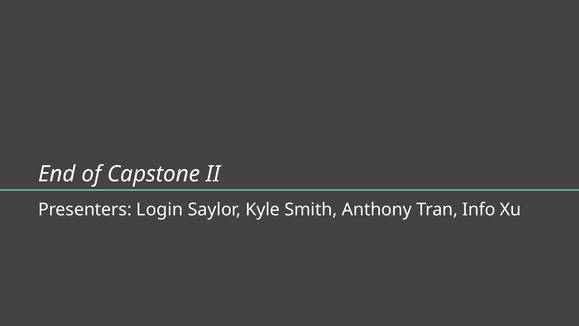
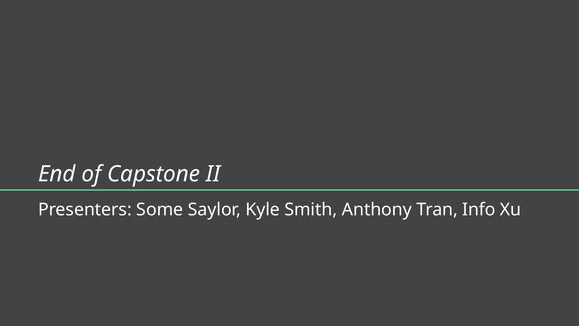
Login: Login -> Some (160, 209)
